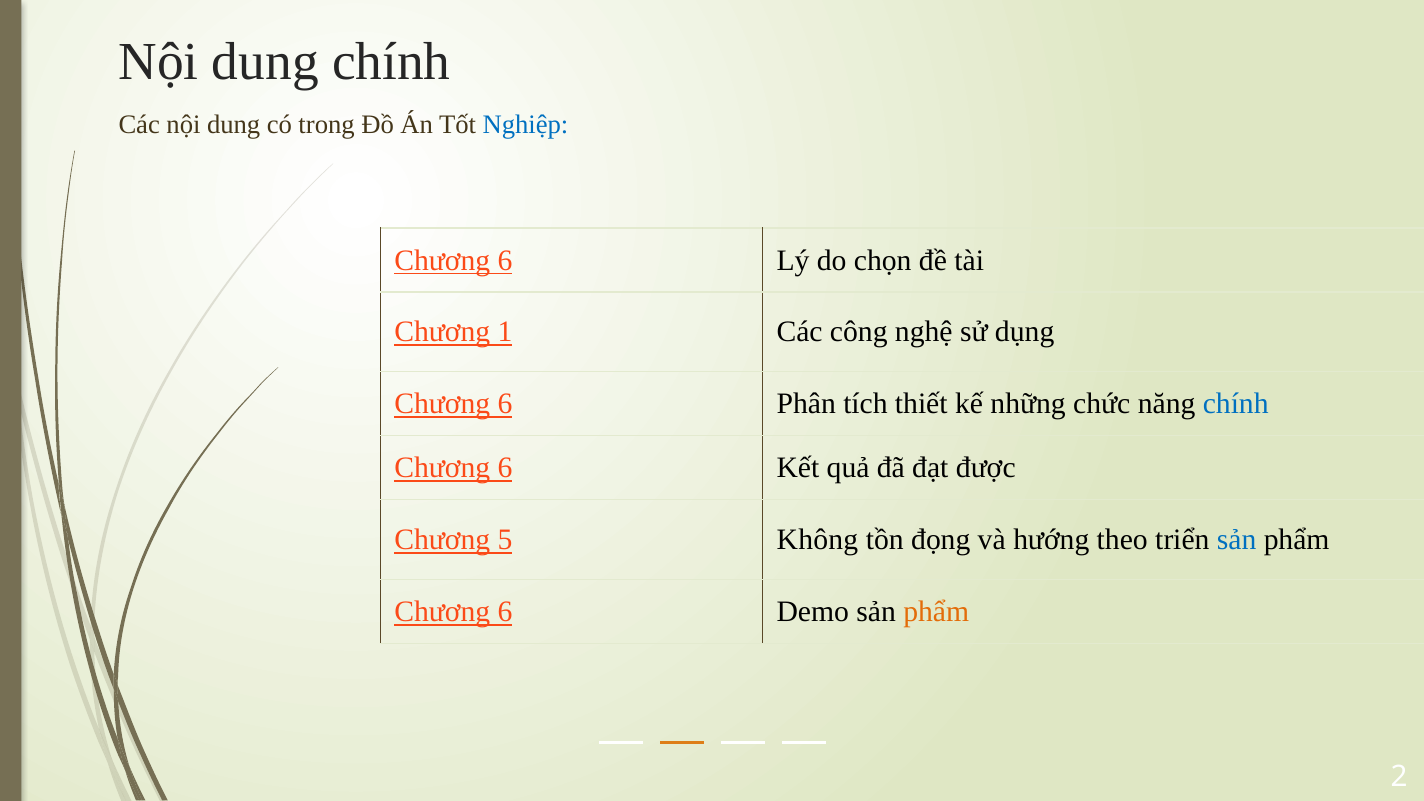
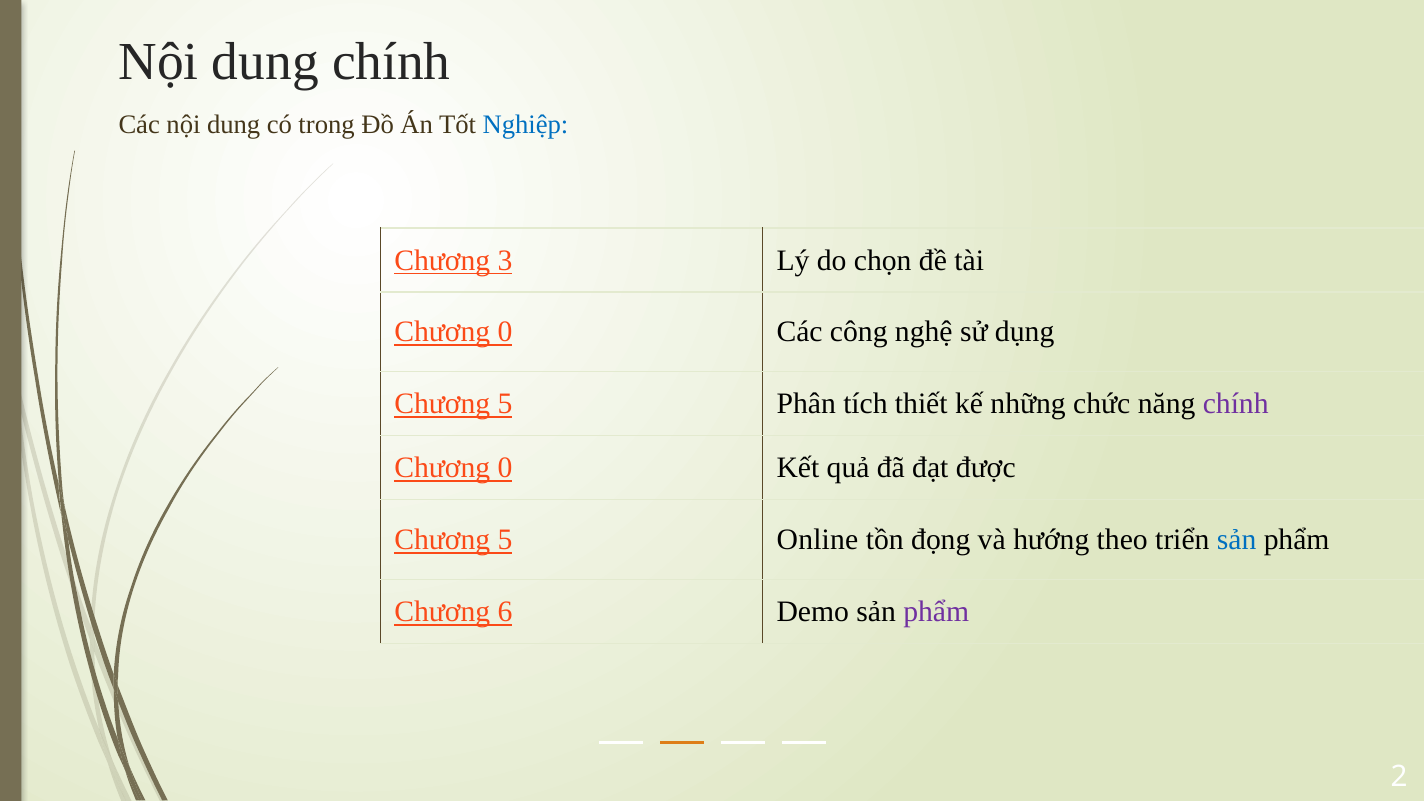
6: 6 -> 3 (505, 260)
1: 1 -> 0 (505, 332)
6: 6 -> 5 (505, 404)
chính colour: blue -> purple (1236, 404)
6: 6 -> 0 (505, 468)
Không: Không -> Online (817, 540)
phẩm colour: orange -> purple (936, 612)
